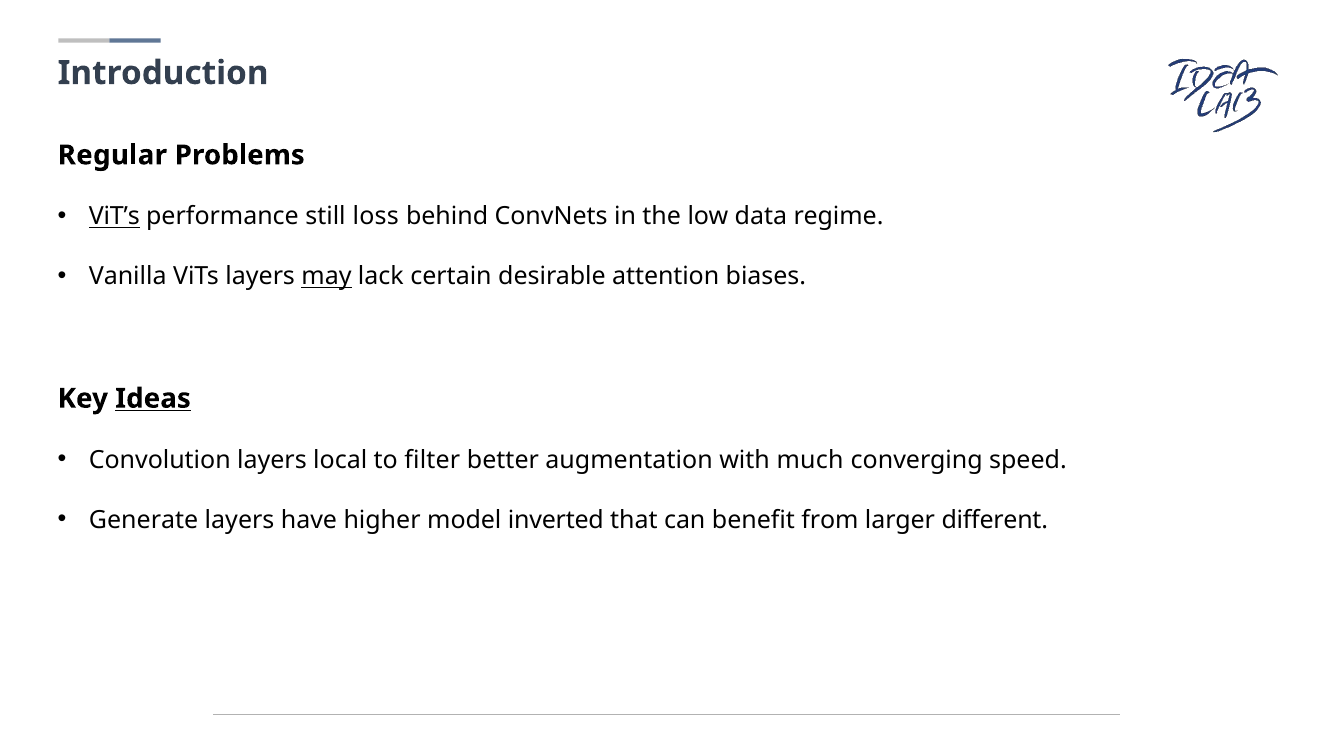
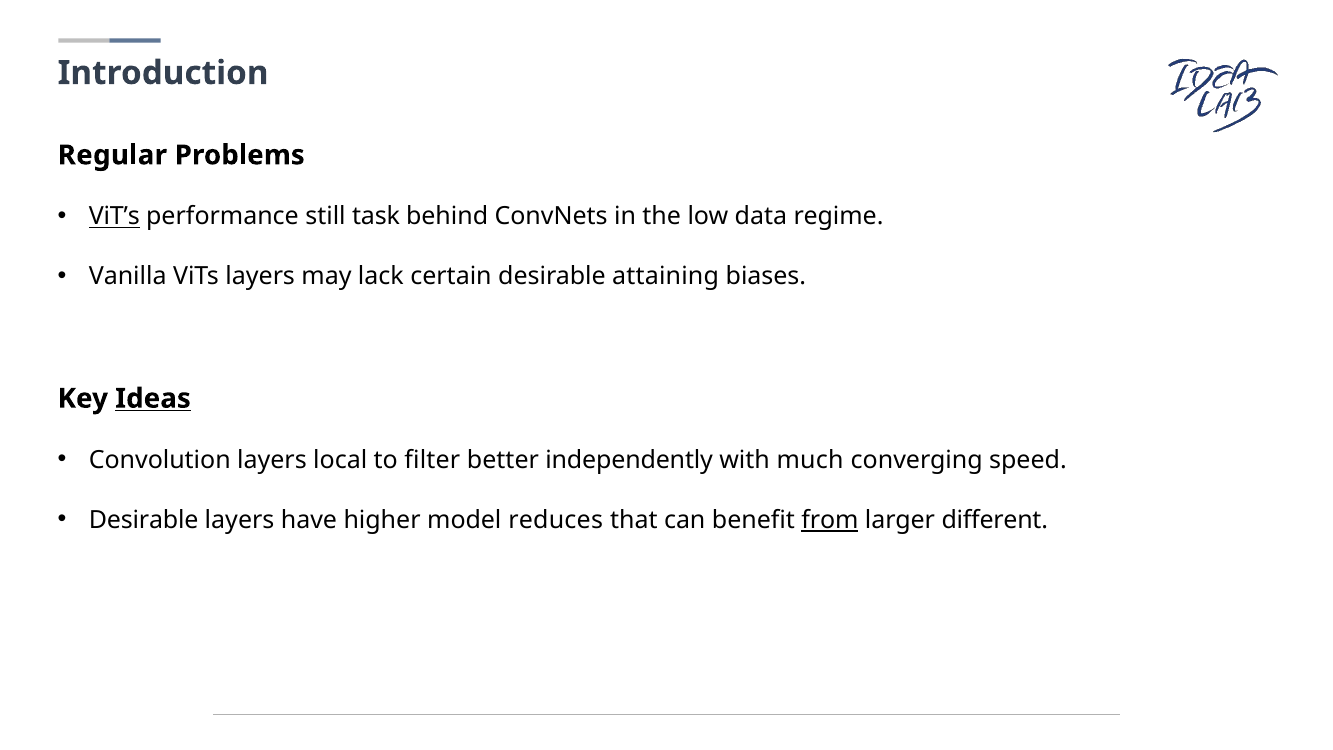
loss: loss -> task (376, 217)
may underline: present -> none (326, 277)
attention: attention -> attaining (666, 277)
augmentation: augmentation -> independently (629, 460)
Generate: Generate -> Desirable (144, 520)
inverted: inverted -> reduces (556, 520)
from underline: none -> present (830, 520)
